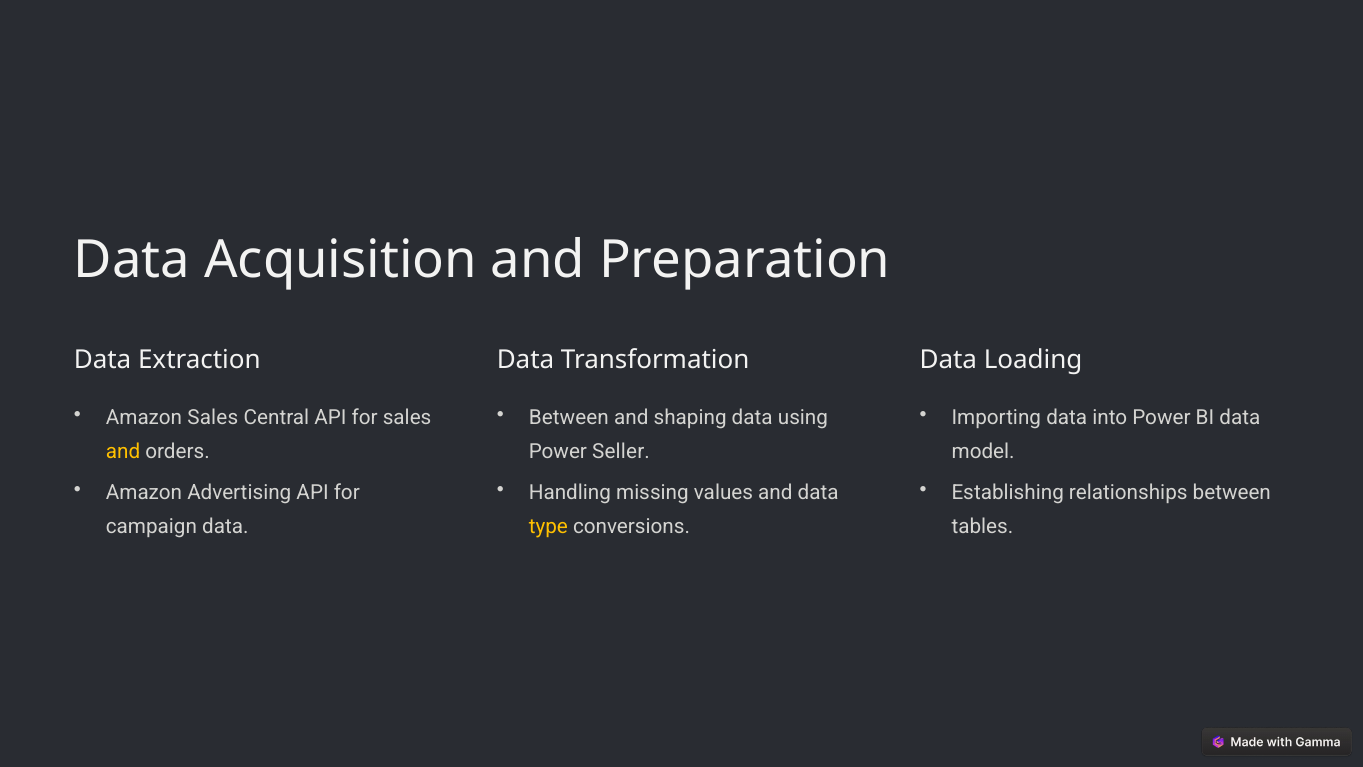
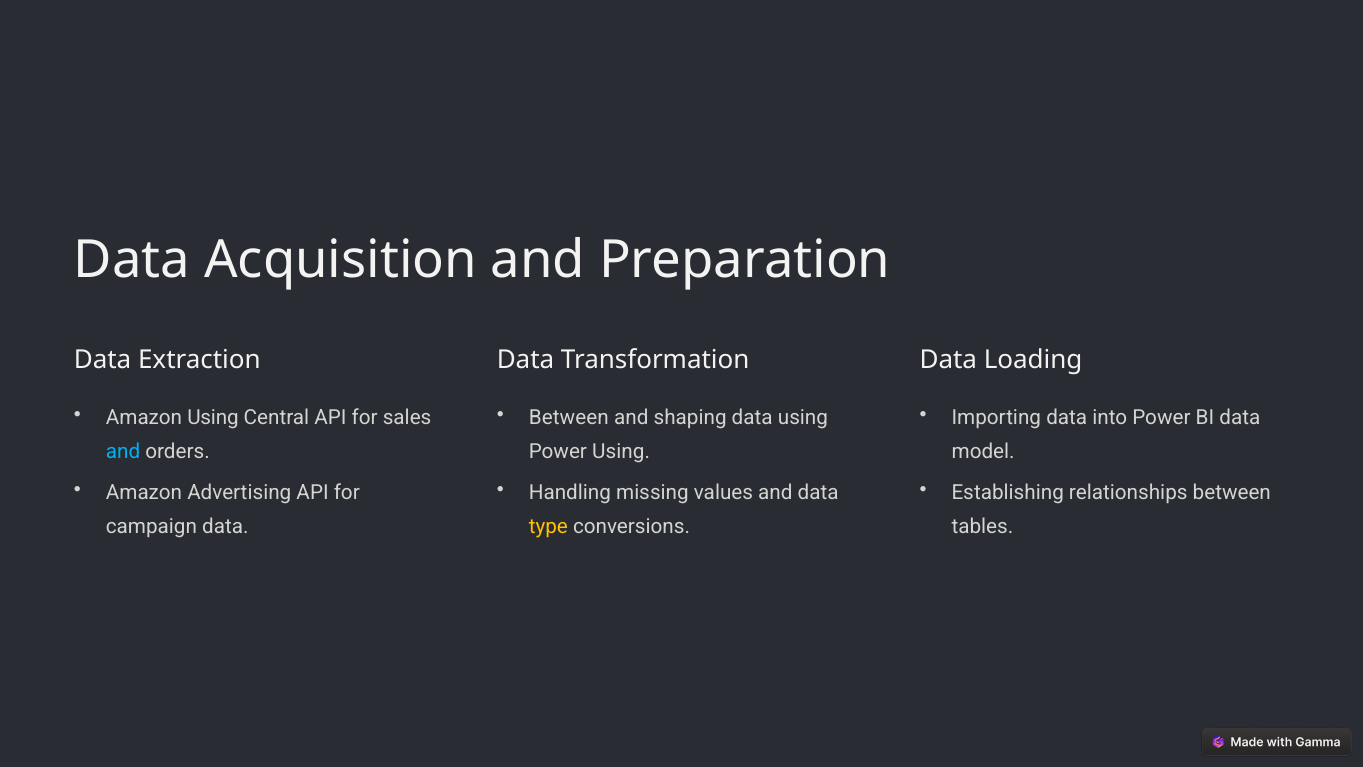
Amazon Sales: Sales -> Using (213, 418)
and colour: yellow -> light blue (123, 451)
Power Seller: Seller -> Using (621, 451)
